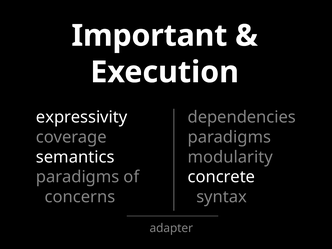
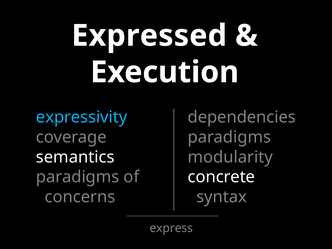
Important: Important -> Expressed (149, 36)
expressivity colour: white -> light blue (82, 117)
adapter: adapter -> express (171, 228)
